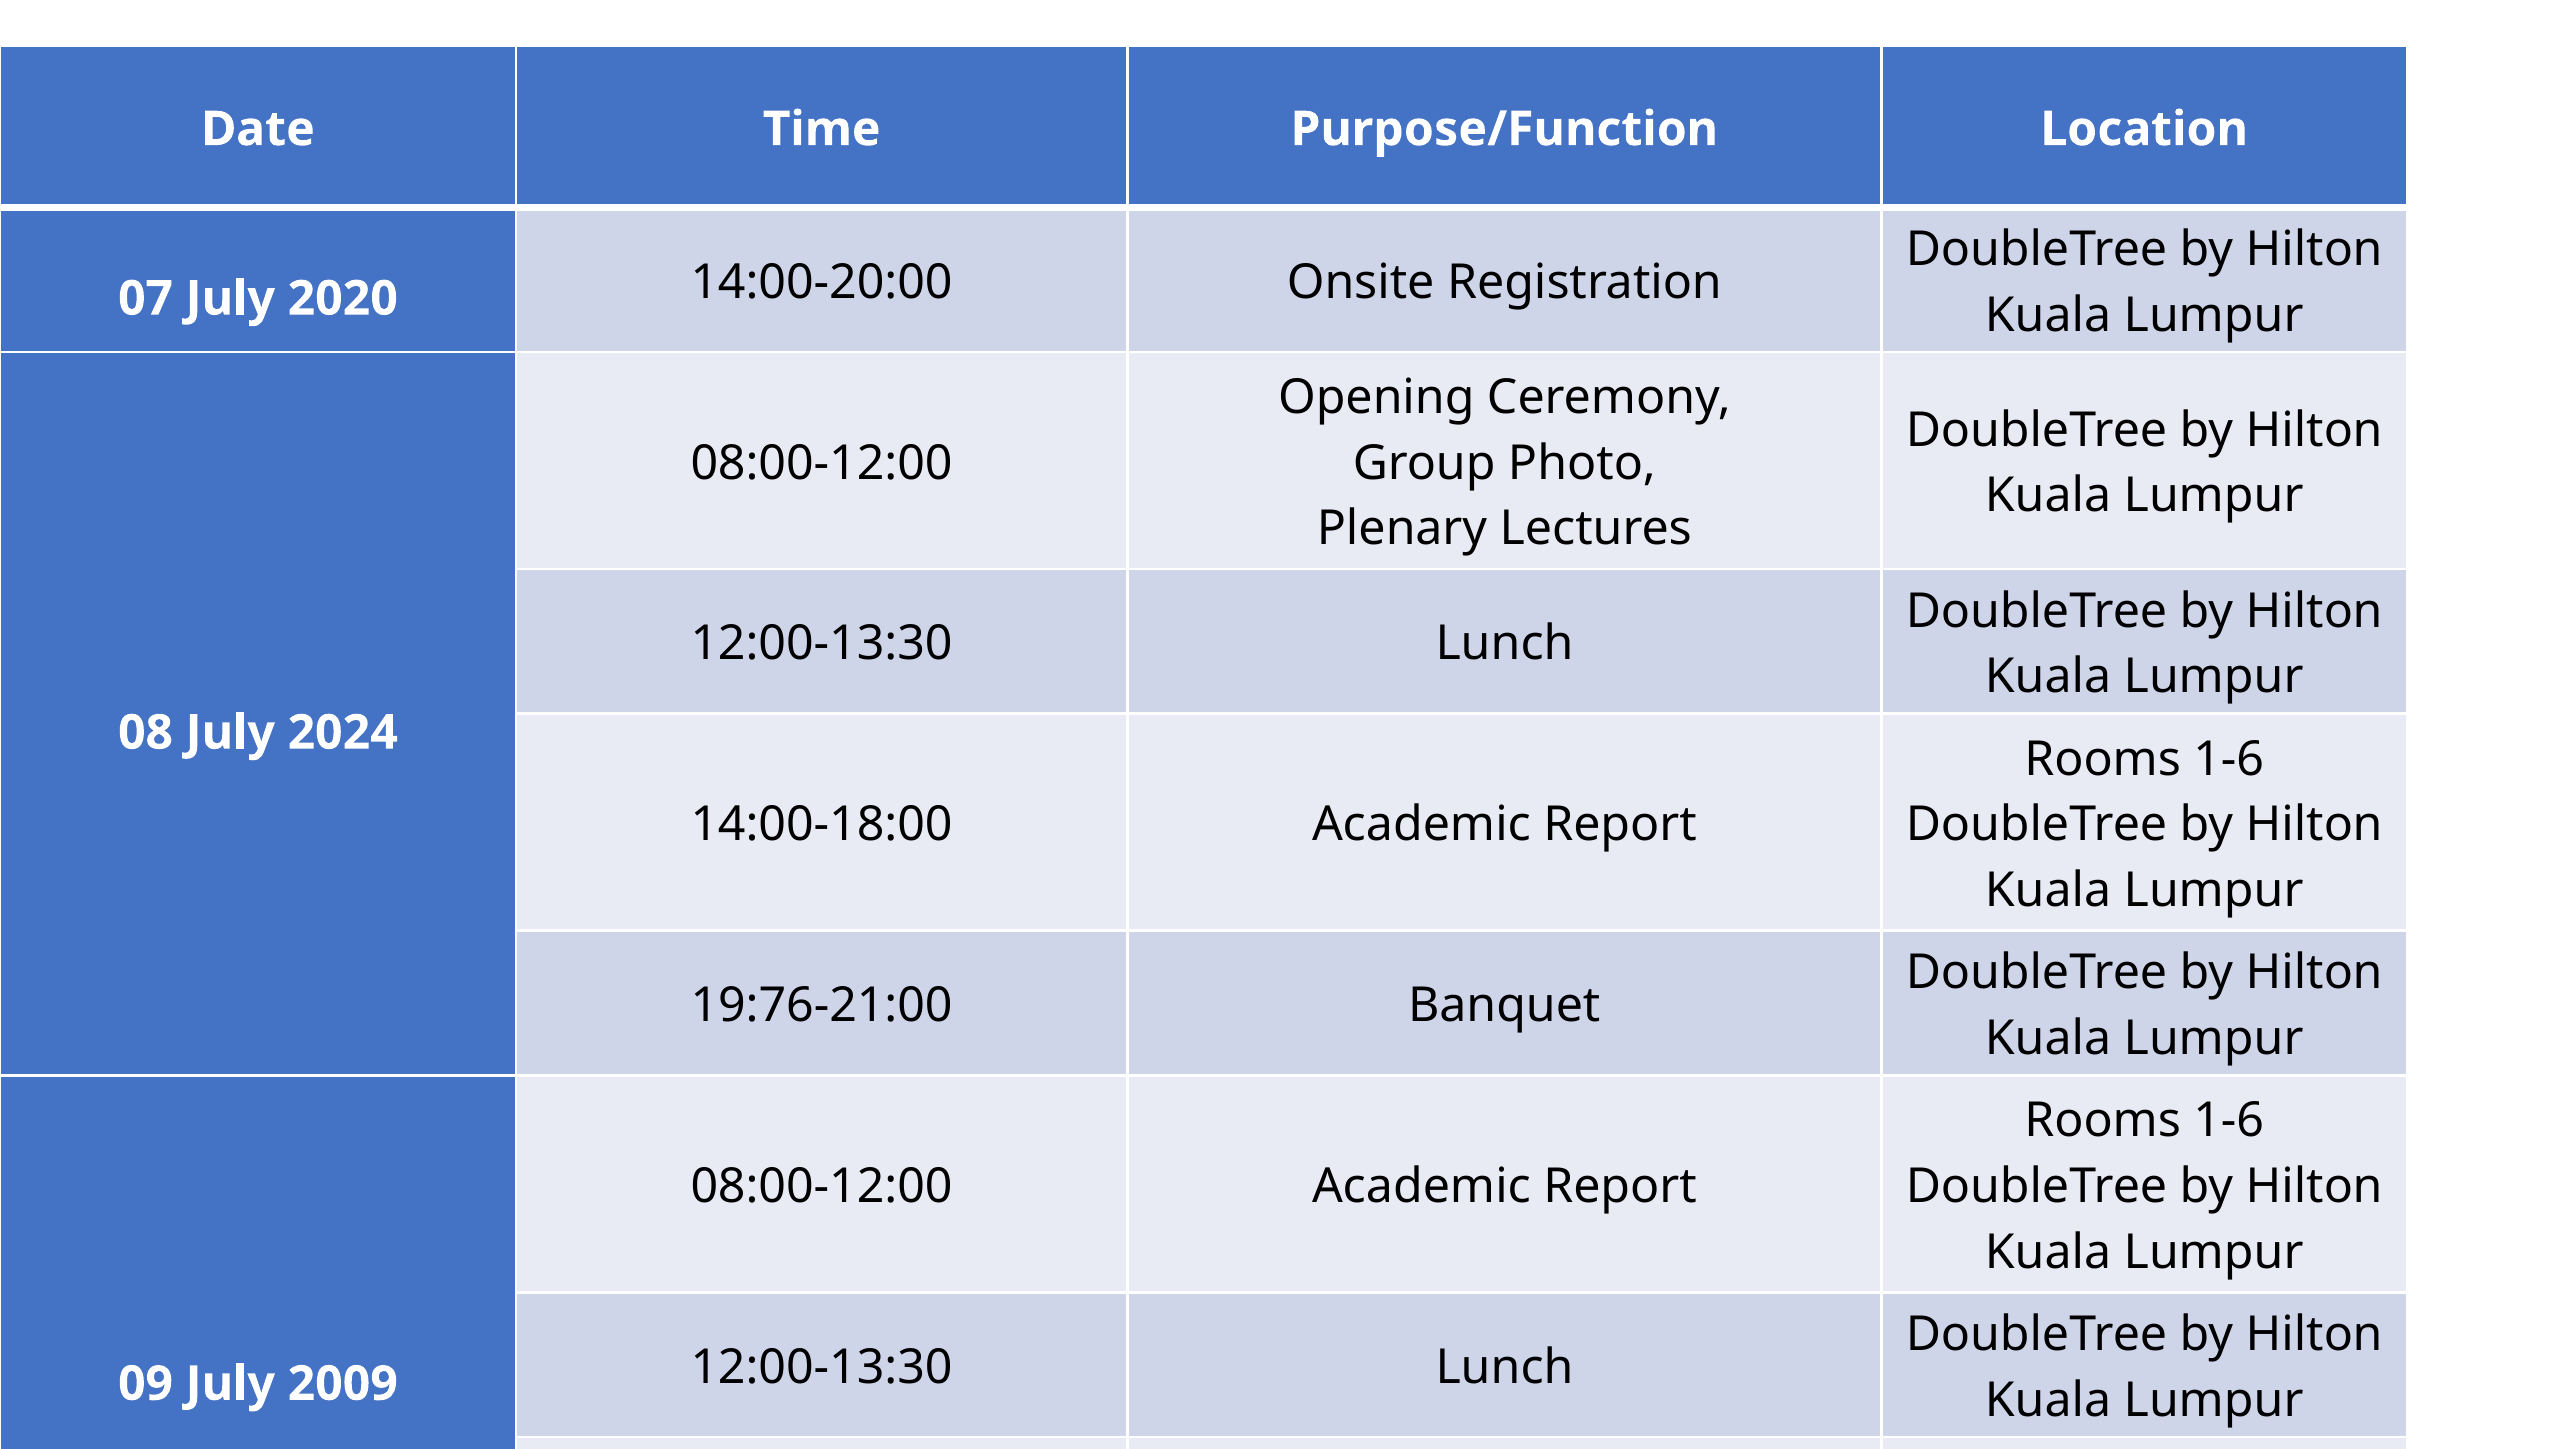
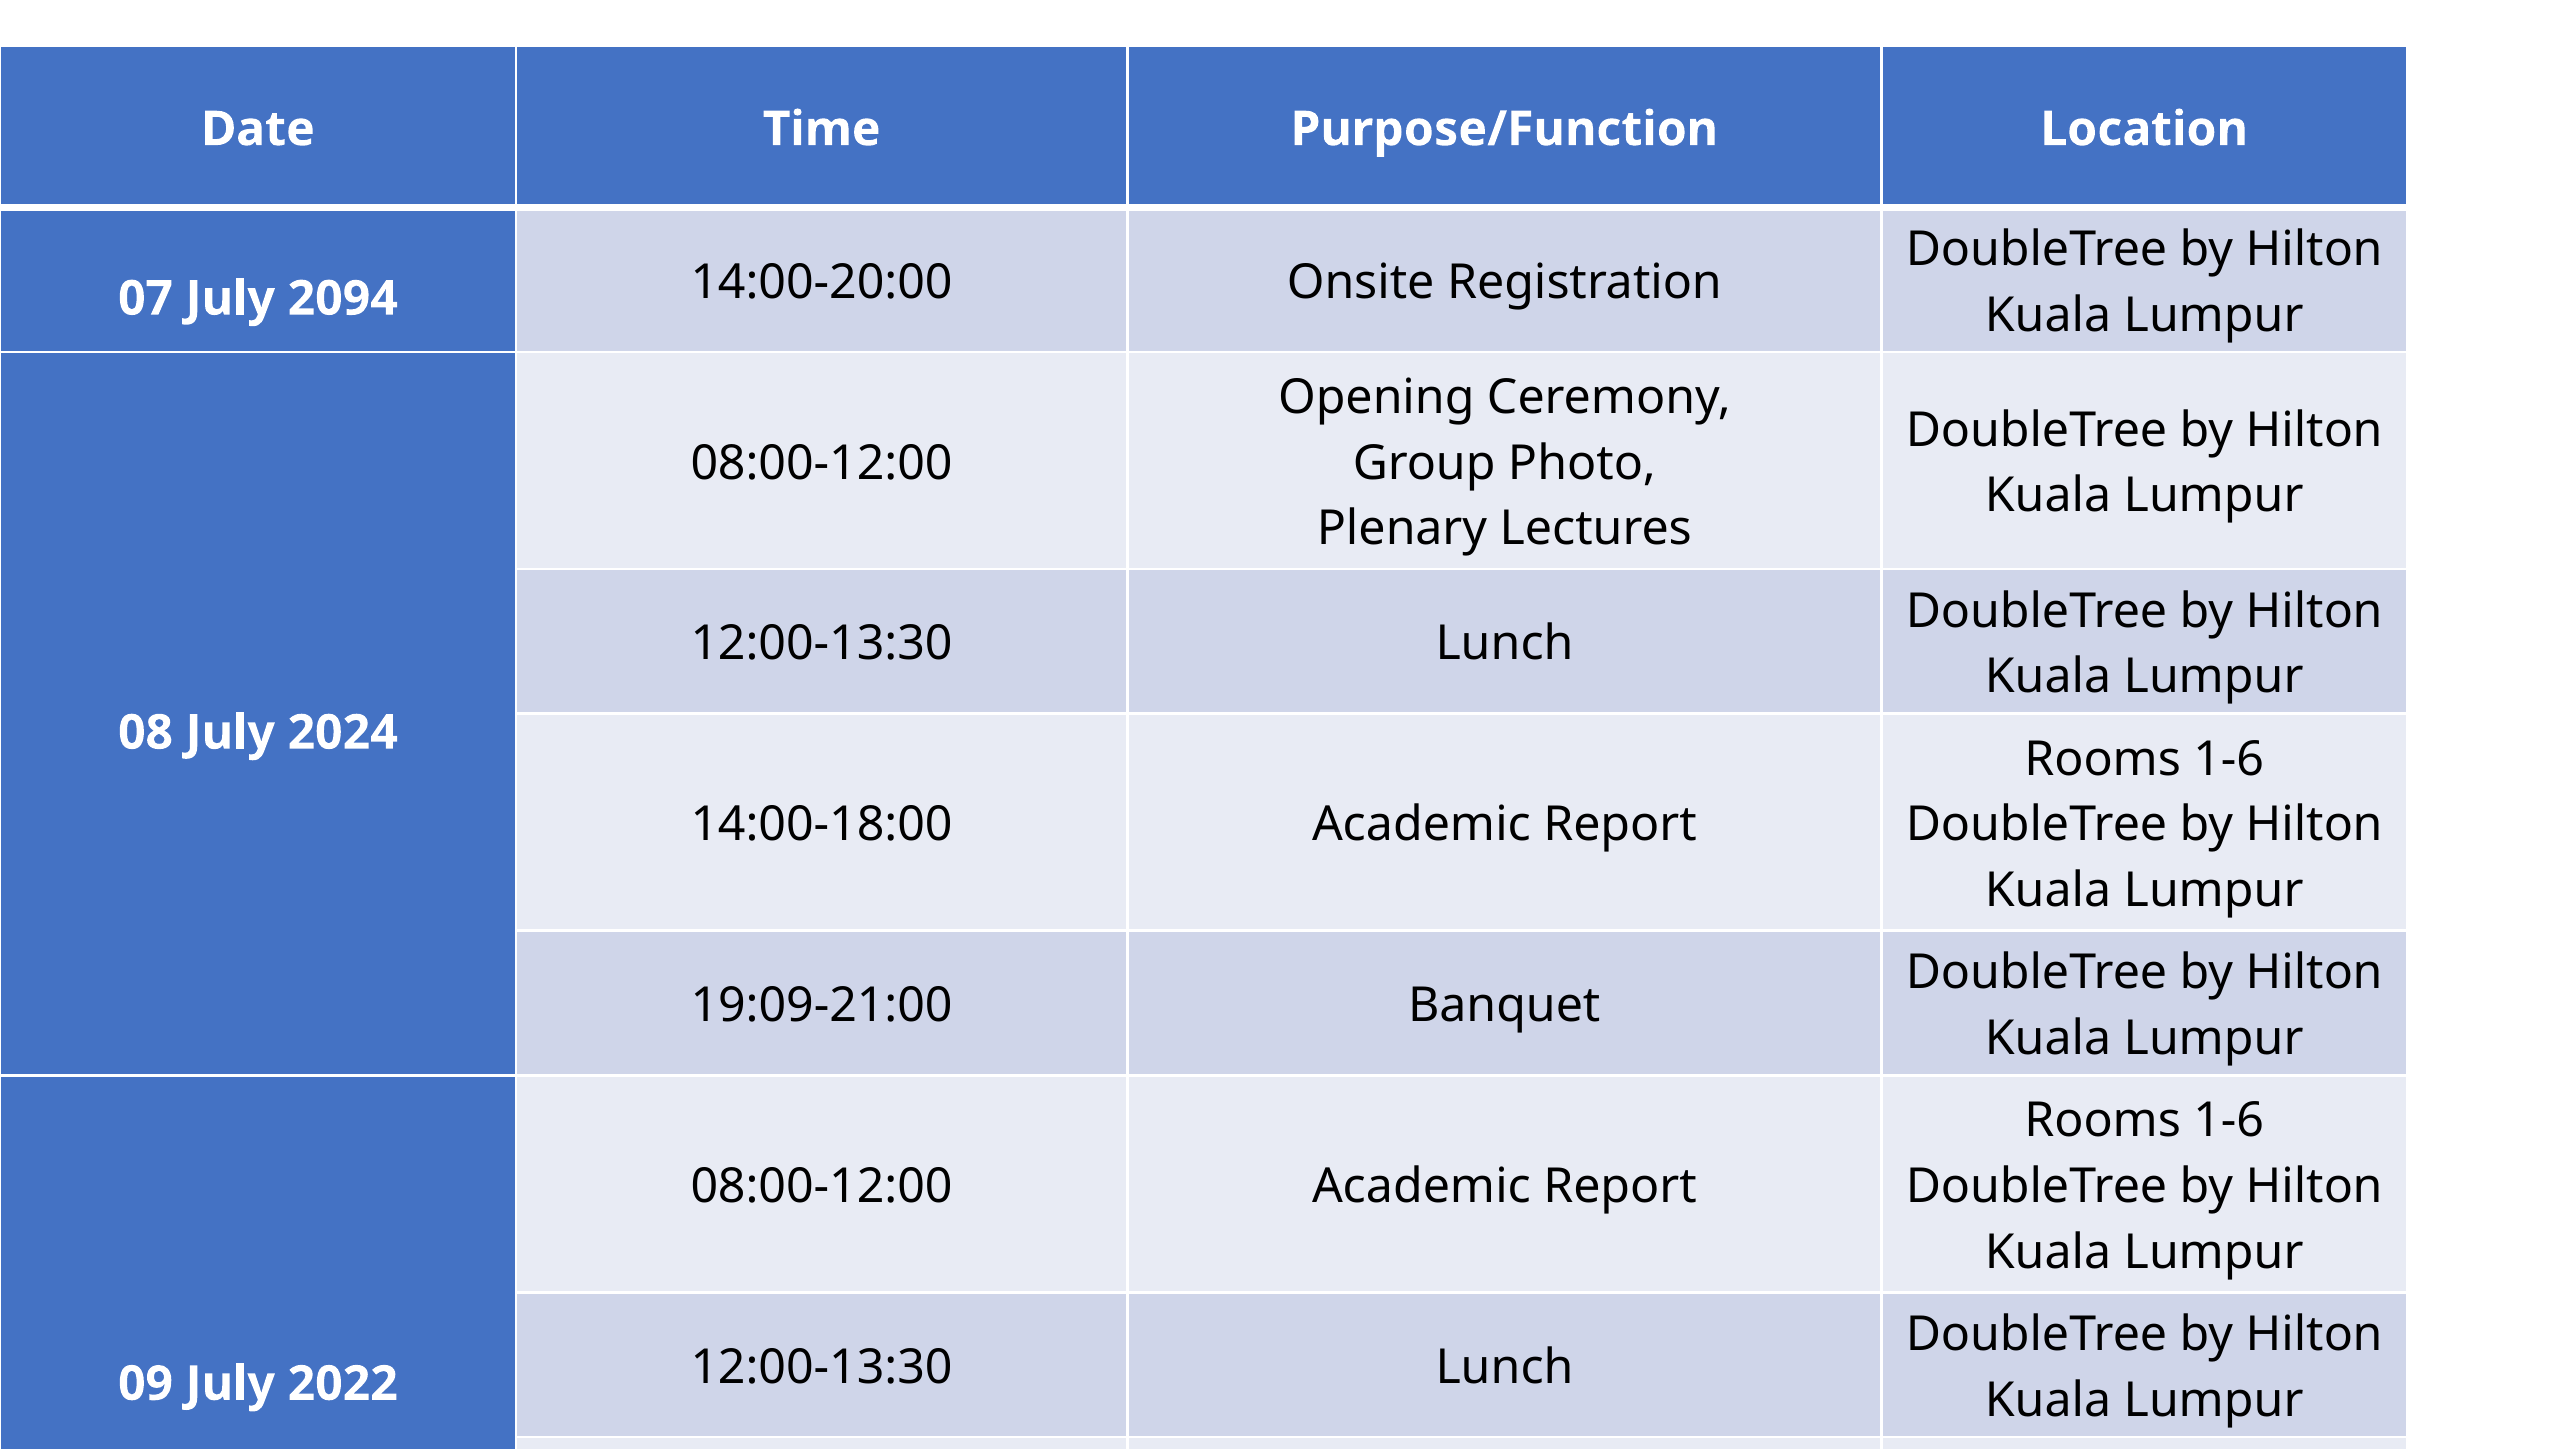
2020: 2020 -> 2094 (343, 299)
19:76-21:00: 19:76-21:00 -> 19:09-21:00 (822, 1006)
2009: 2009 -> 2022 (343, 1384)
